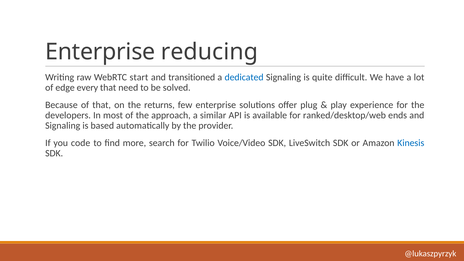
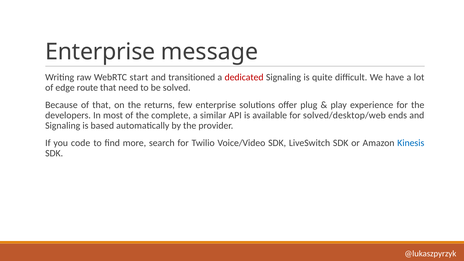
reducing: reducing -> message (209, 52)
dedicated colour: blue -> red (244, 77)
every: every -> route (87, 88)
approach: approach -> complete (171, 115)
ranked/desktop/web: ranked/desktop/web -> solved/desktop/web (344, 115)
